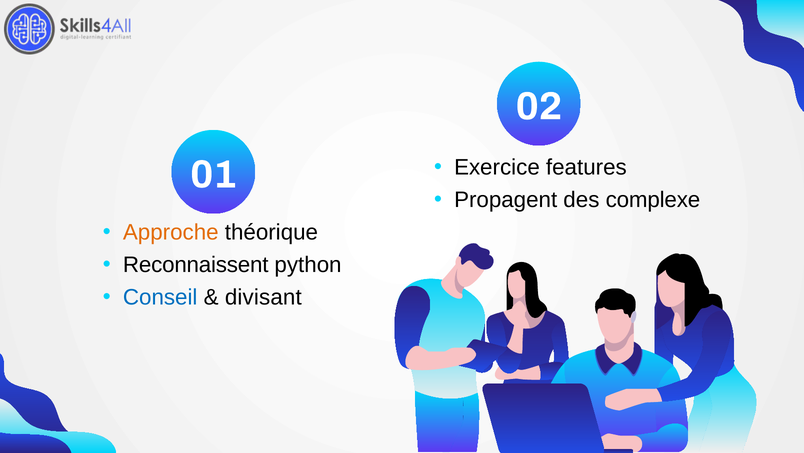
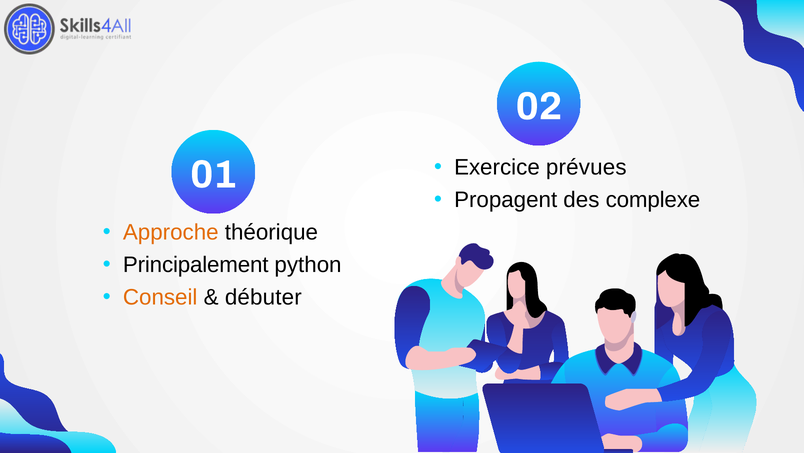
features: features -> prévues (586, 167)
Reconnaissent: Reconnaissent -> Principalement (196, 265)
Conseil colour: blue -> orange (160, 297)
divisant: divisant -> débuter (263, 297)
